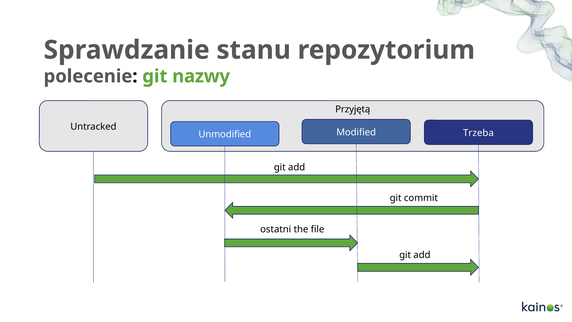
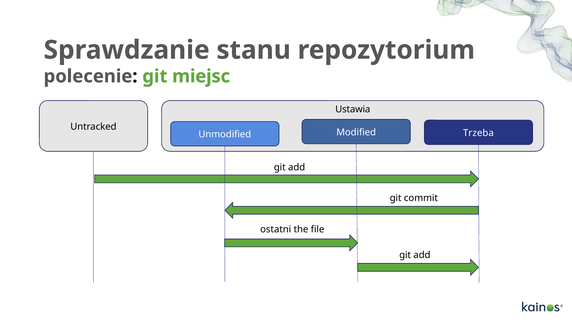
nazwy: nazwy -> miejsc (201, 76)
Przyjętą: Przyjętą -> Ustawia (353, 109)
